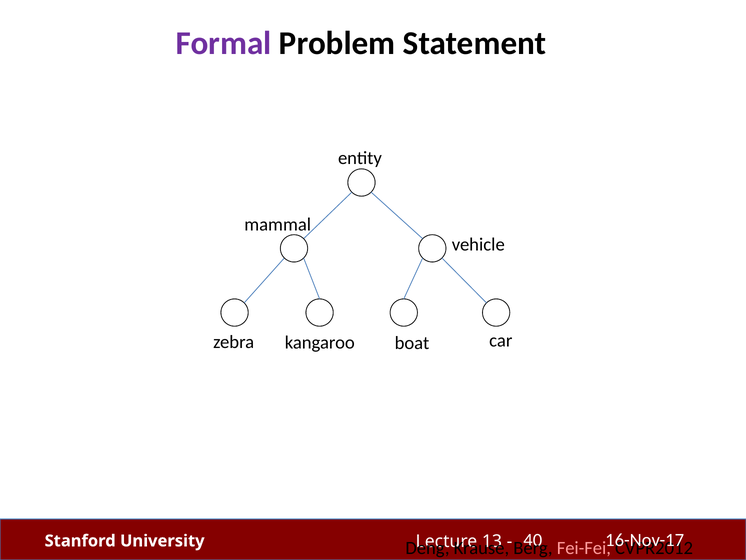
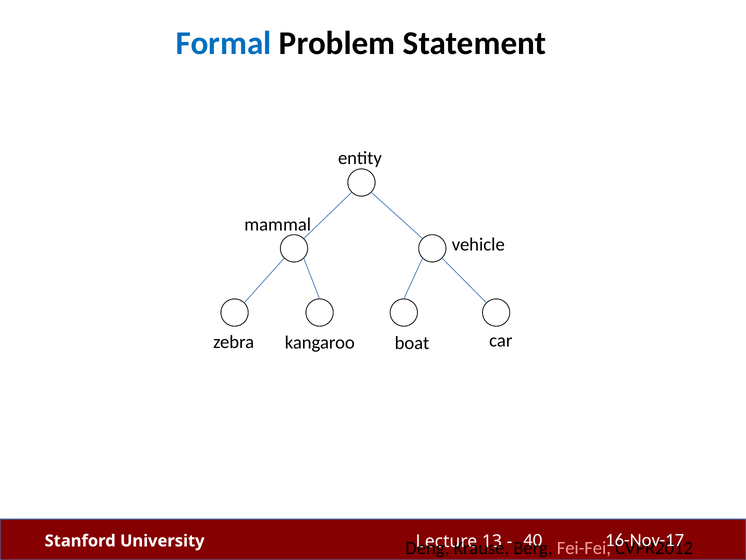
Formal colour: purple -> blue (224, 43)
